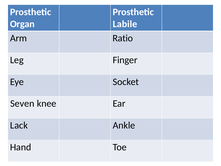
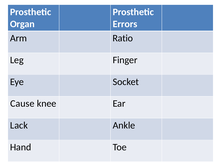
Labile: Labile -> Errors (125, 24)
Seven: Seven -> Cause (22, 103)
